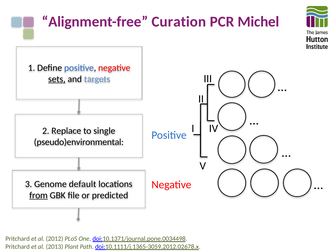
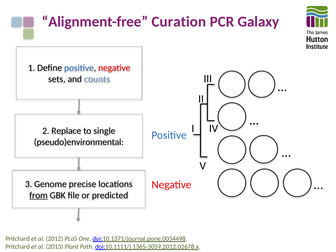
Michel: Michel -> Galaxy (258, 22)
sets underline: present -> none (57, 79)
targets: targets -> counts (97, 79)
default: default -> precise (83, 184)
